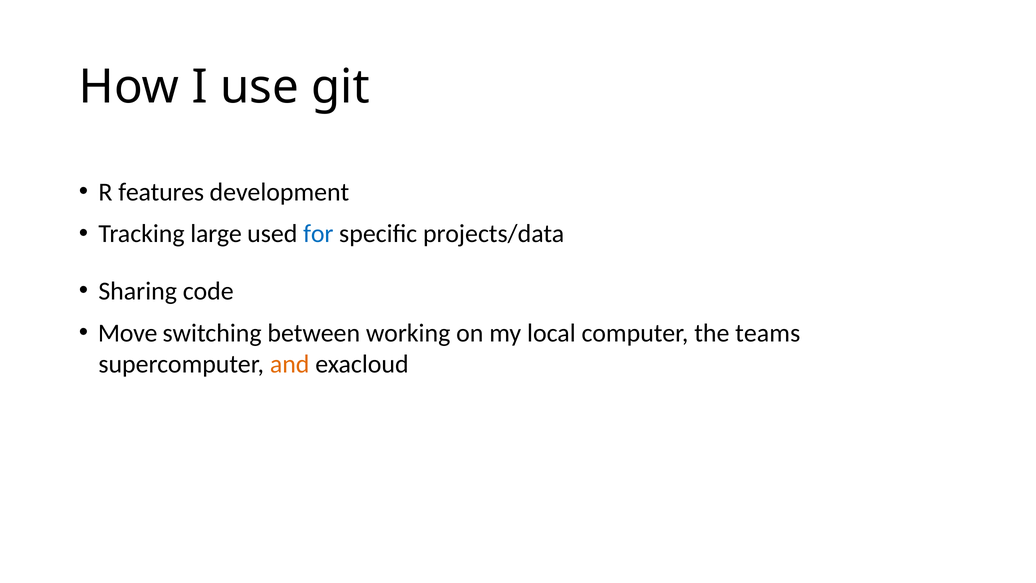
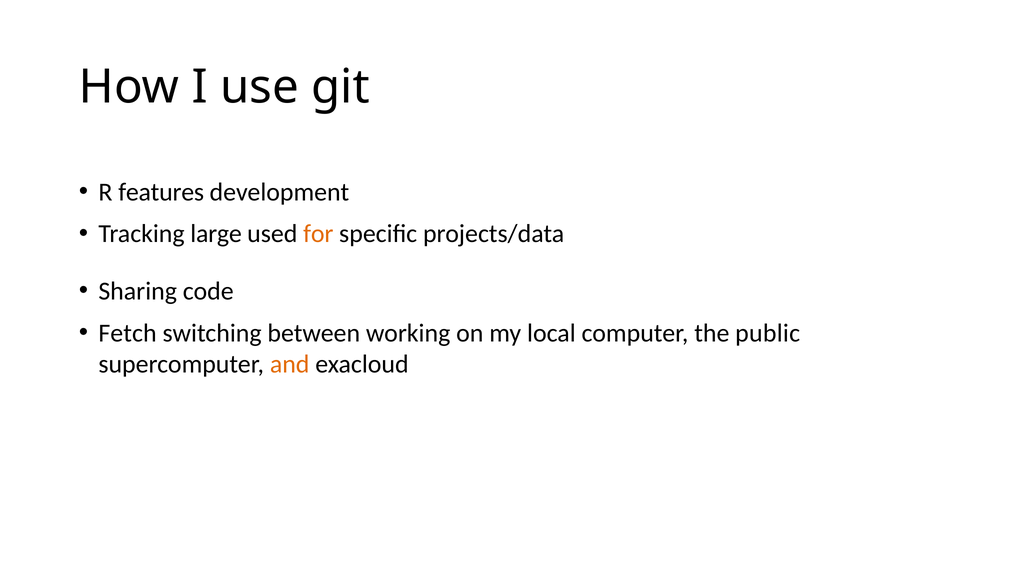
for colour: blue -> orange (318, 234)
Move: Move -> Fetch (128, 333)
teams: teams -> public (768, 333)
